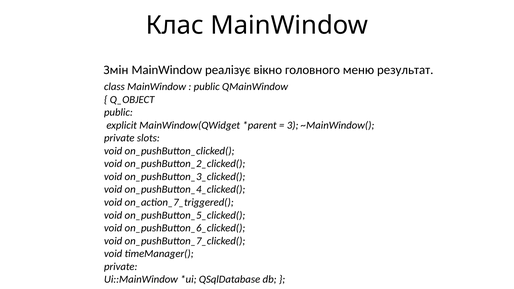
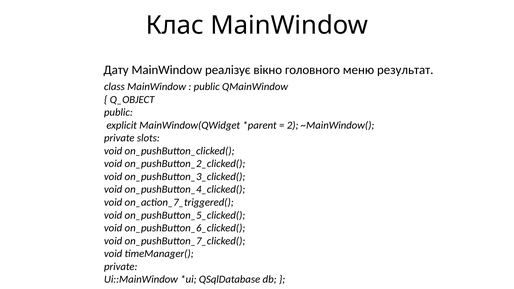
Змін: Змін -> Дату (116, 70)
3: 3 -> 2 (293, 125)
